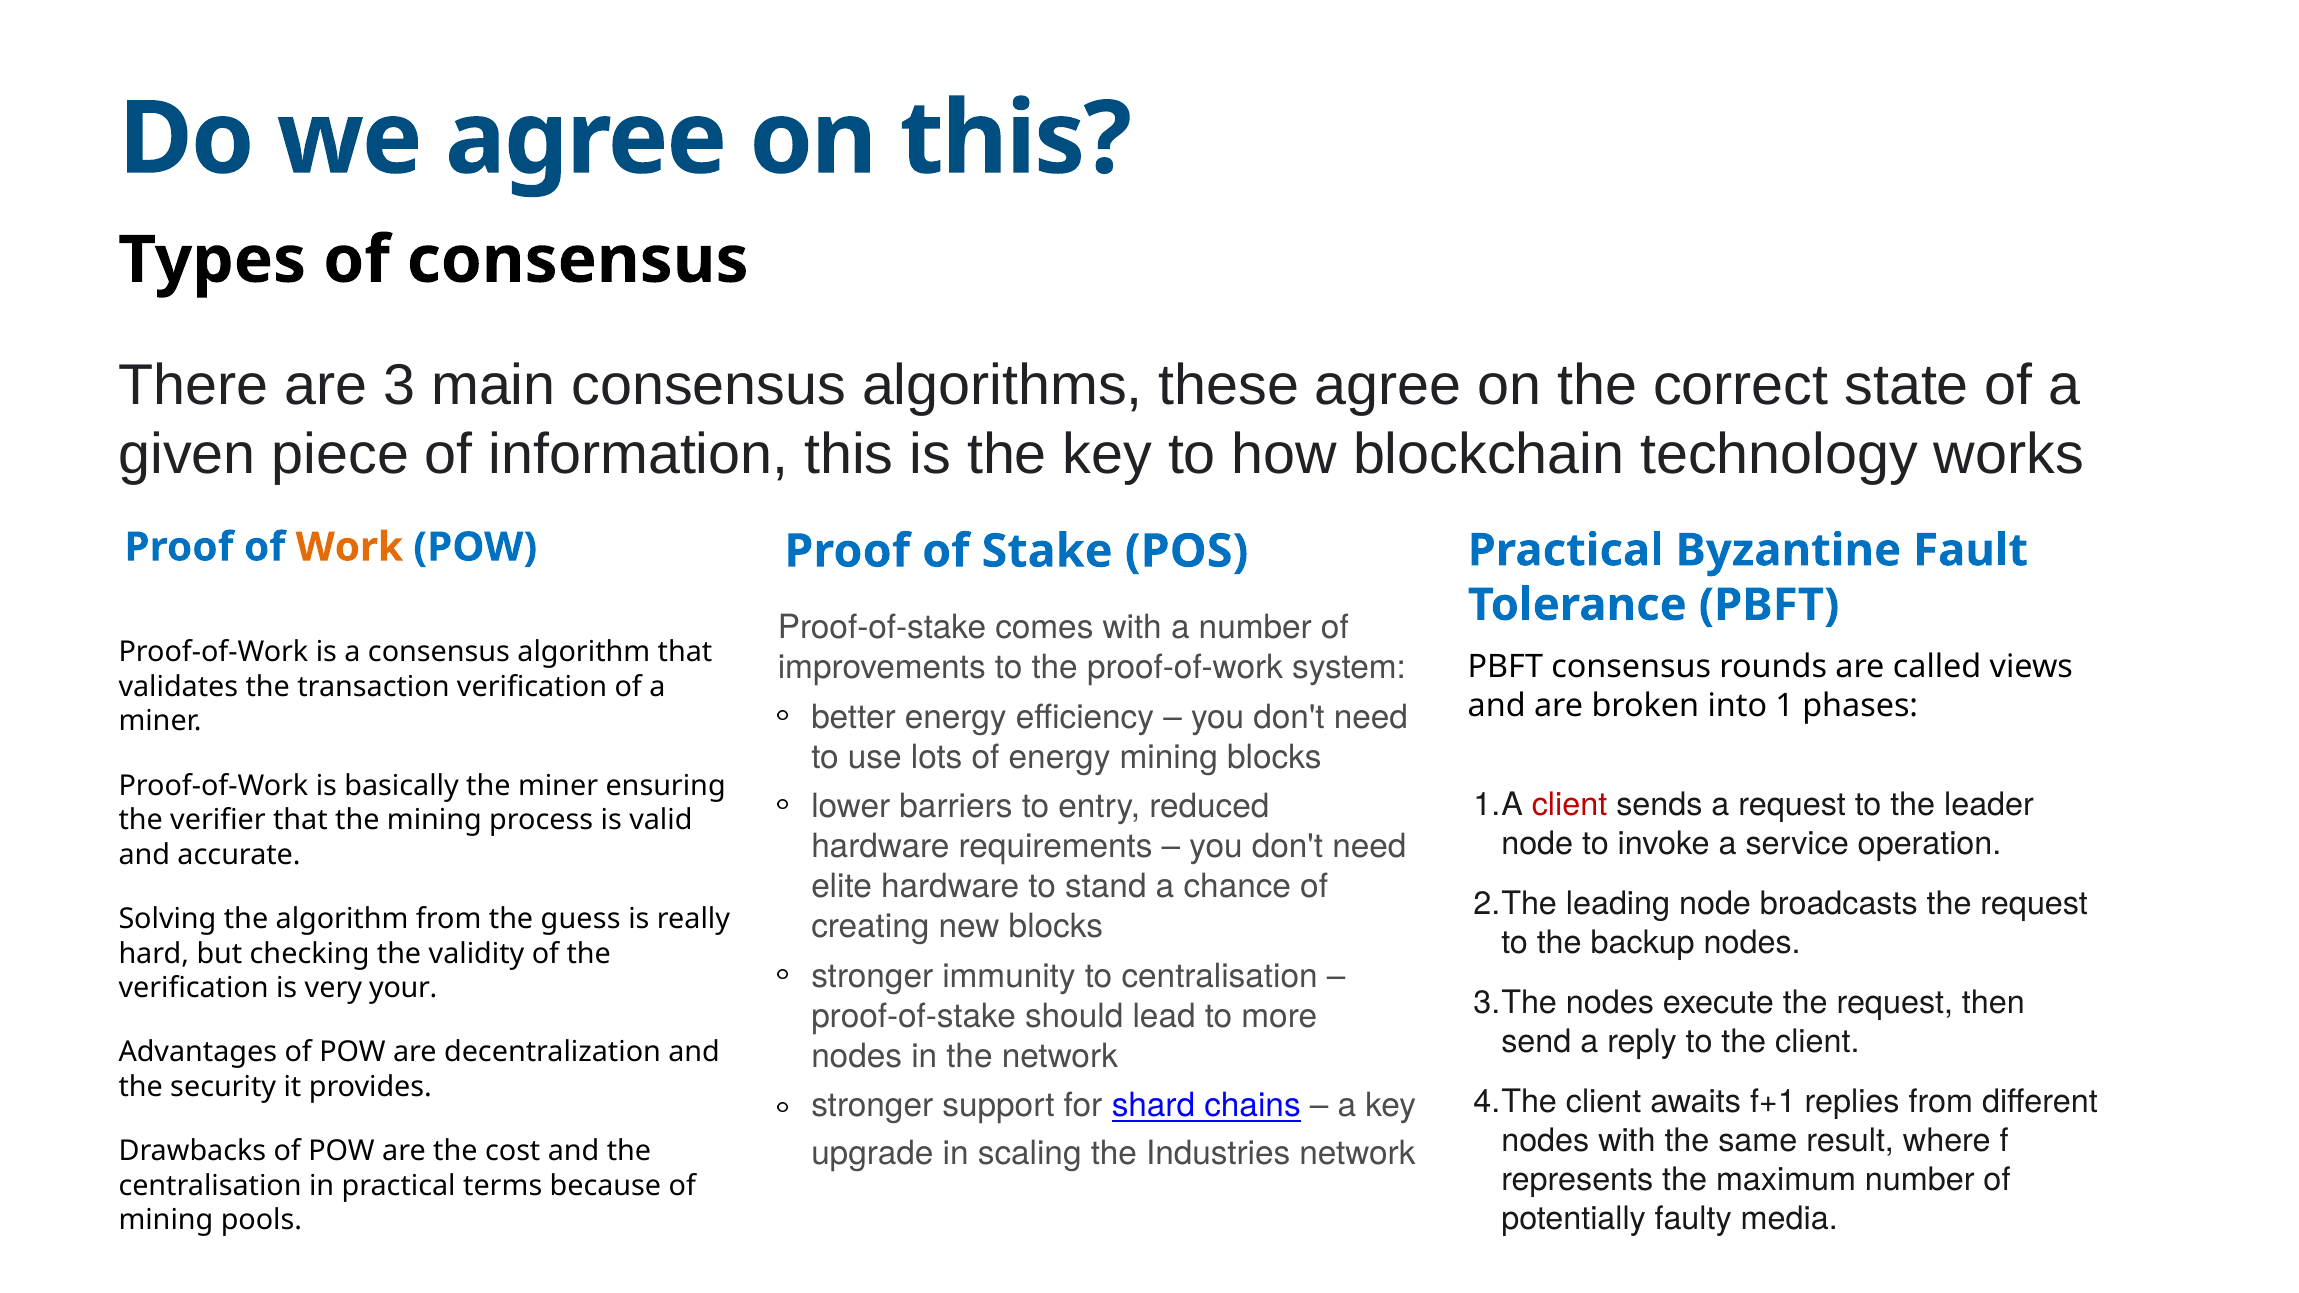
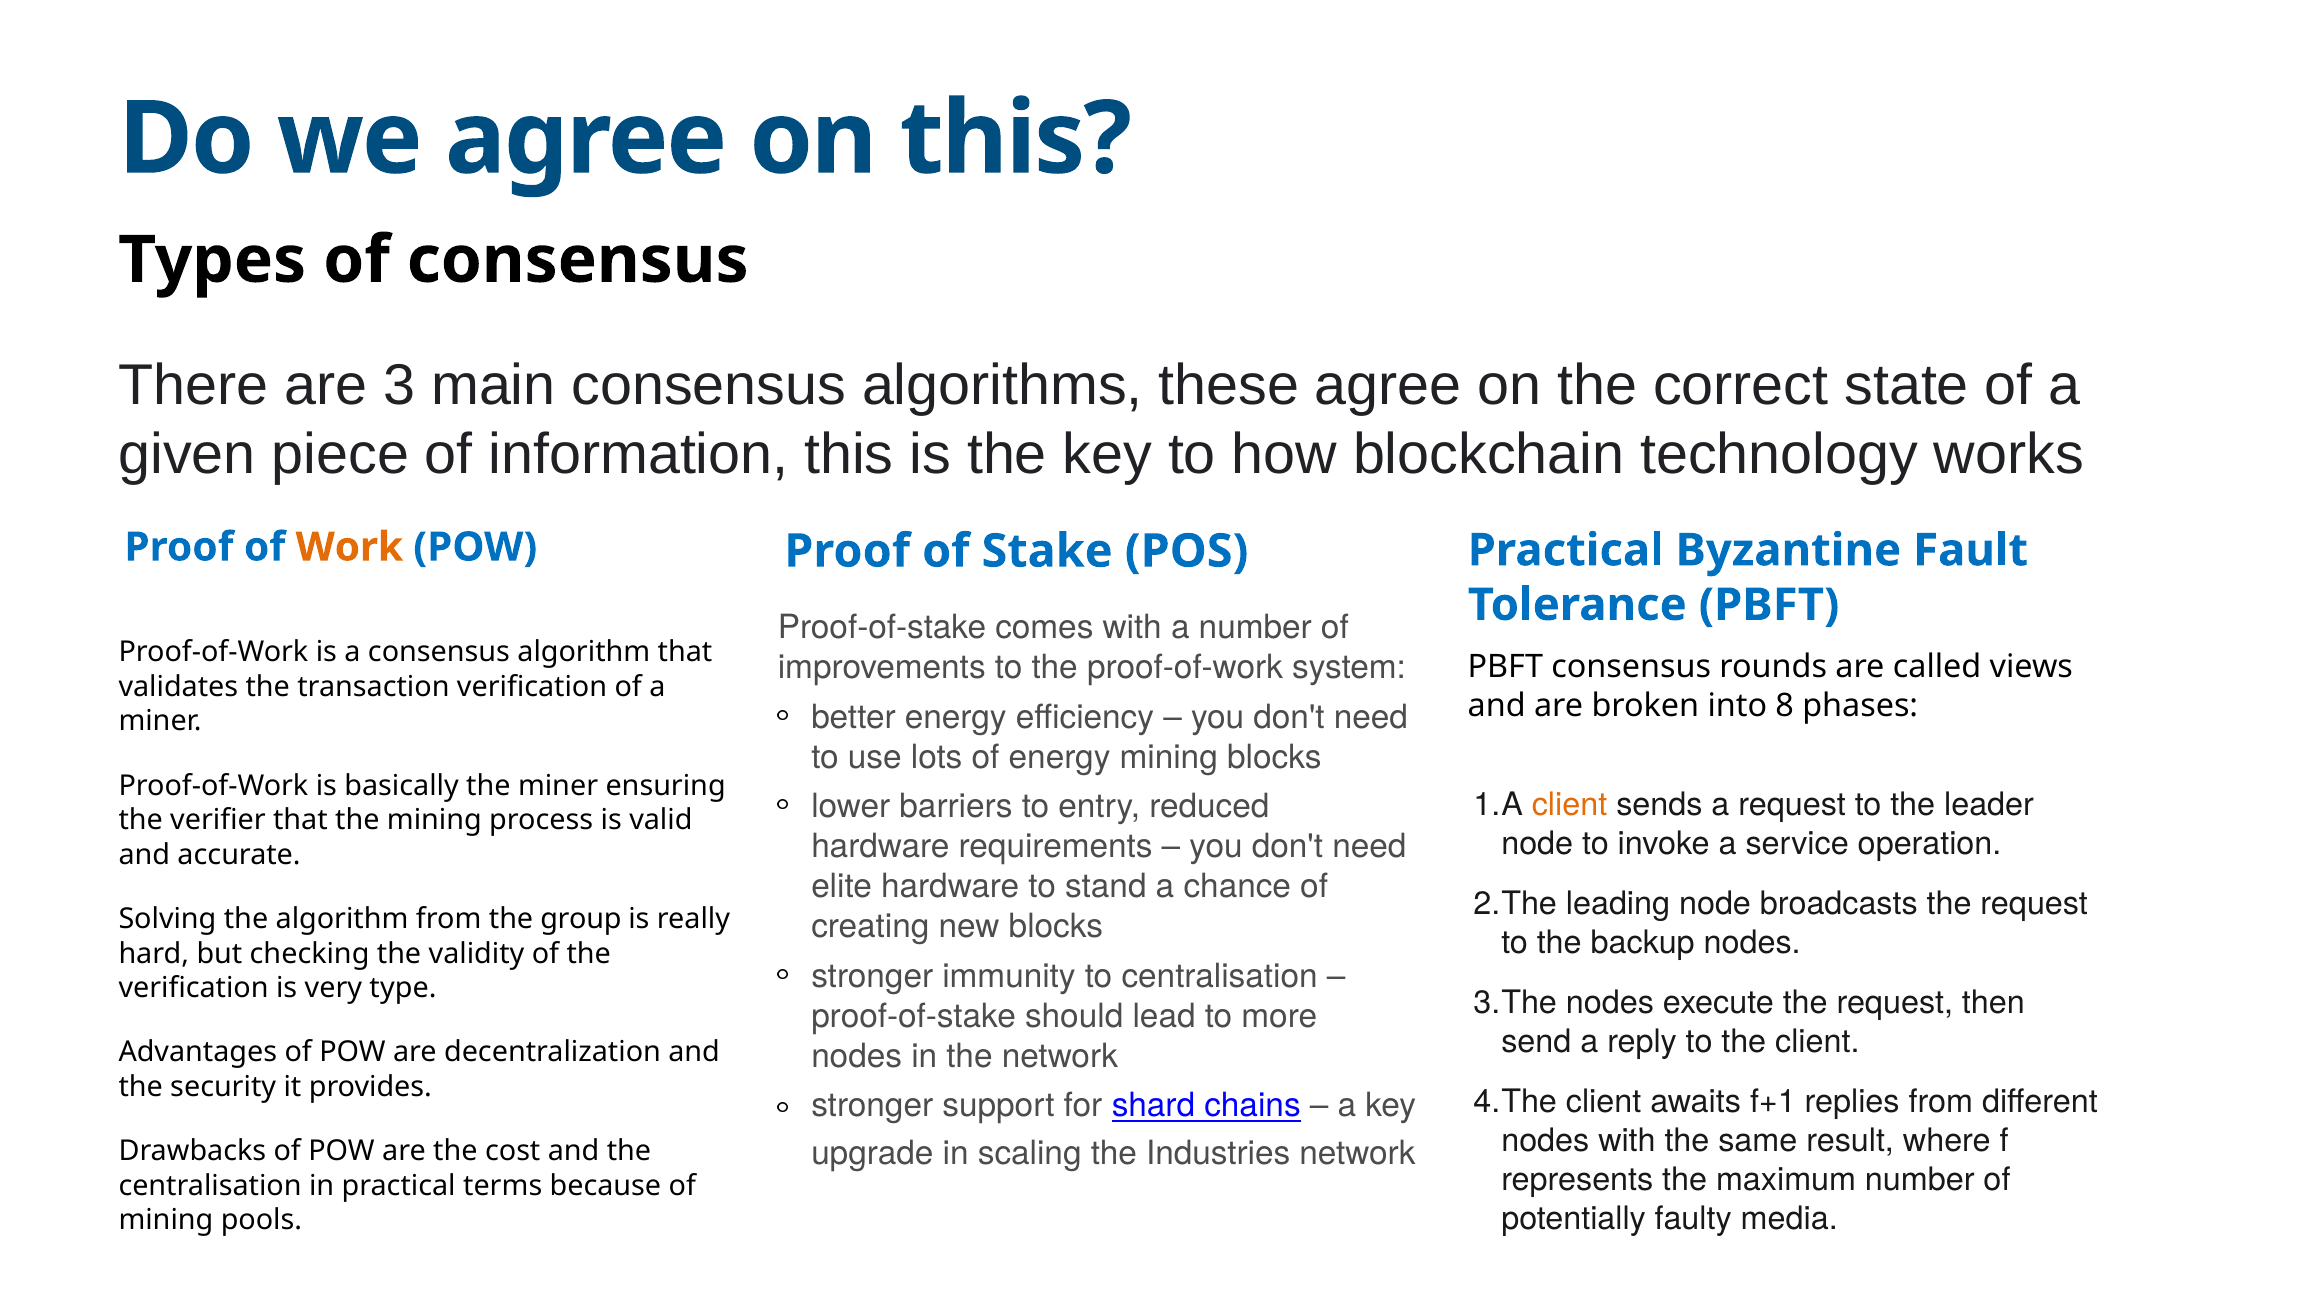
1: 1 -> 8 (1785, 706)
client colour: red -> orange (1570, 805)
guess: guess -> group (581, 919)
your: your -> type (403, 988)
